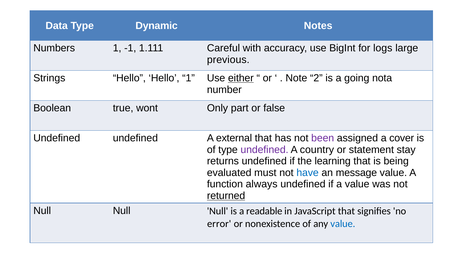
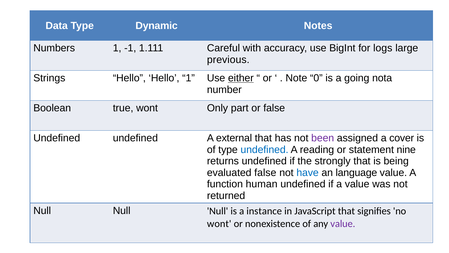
2: 2 -> 0 (316, 78)
undefined colour: purple -> blue (265, 149)
country: country -> reading (317, 149)
stay: stay -> nine (406, 149)
learning: learning -> strongly (333, 161)
evaluated must: must -> false (265, 172)
message: message -> language (356, 172)
always: always -> human (262, 184)
returned underline: present -> none (226, 195)
readable: readable -> instance (264, 211)
error: error -> wont (219, 223)
value colour: blue -> purple (343, 223)
